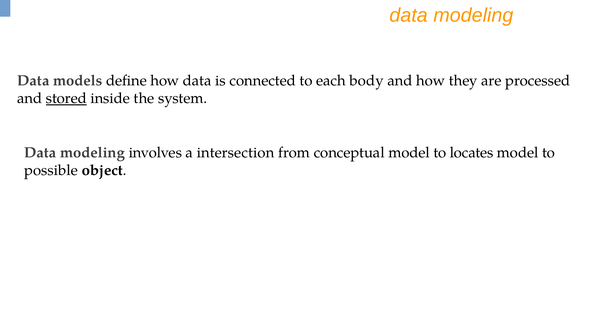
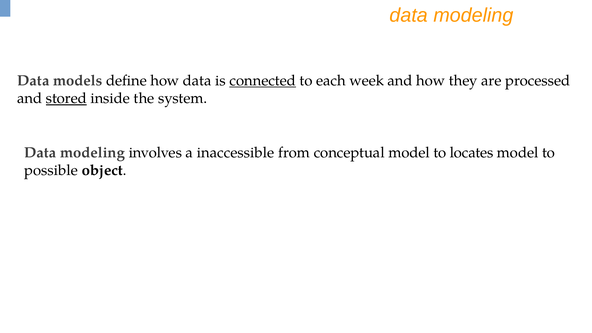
connected underline: none -> present (263, 81)
body: body -> week (367, 81)
intersection: intersection -> inaccessible (236, 153)
